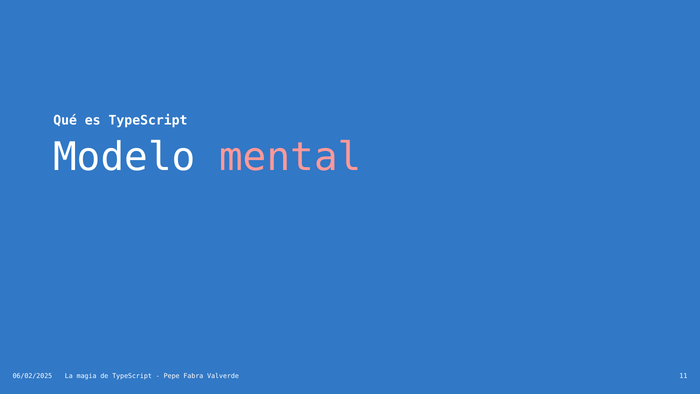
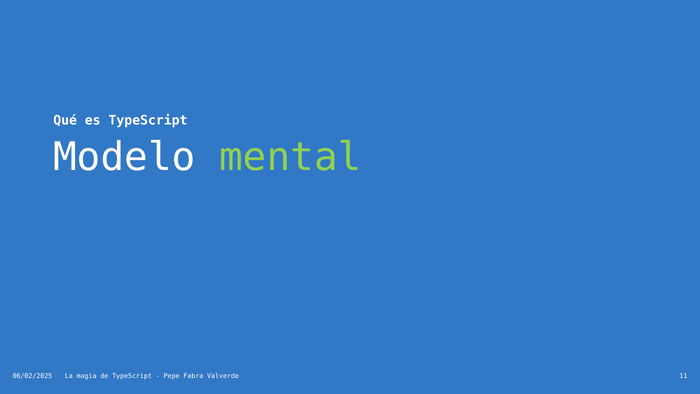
mental colour: pink -> light green (290, 157)
